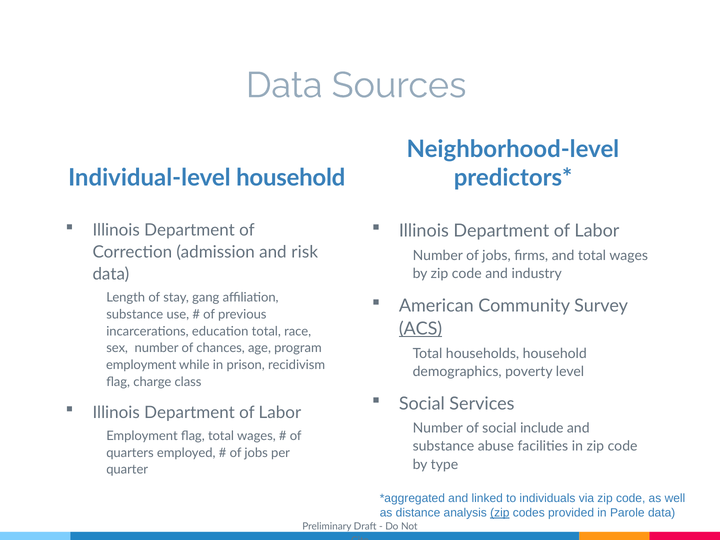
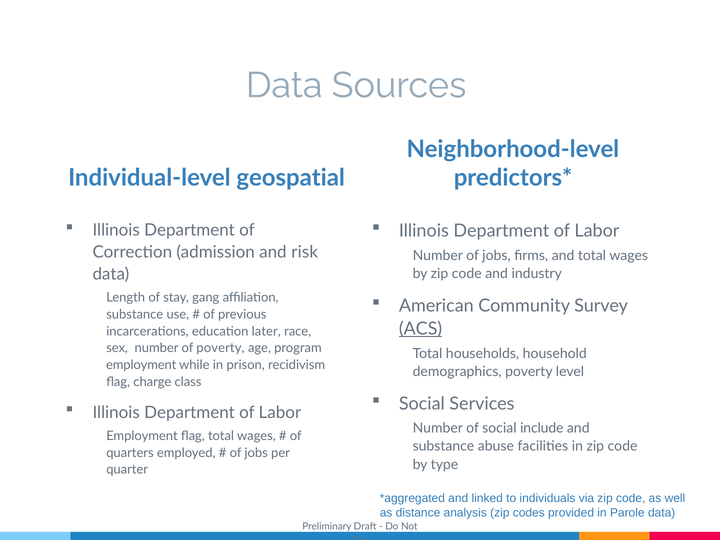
Individual-level household: household -> geospatial (291, 178)
education total: total -> later (266, 331)
of chances: chances -> poverty (220, 348)
zip underline: present -> none (500, 513)
